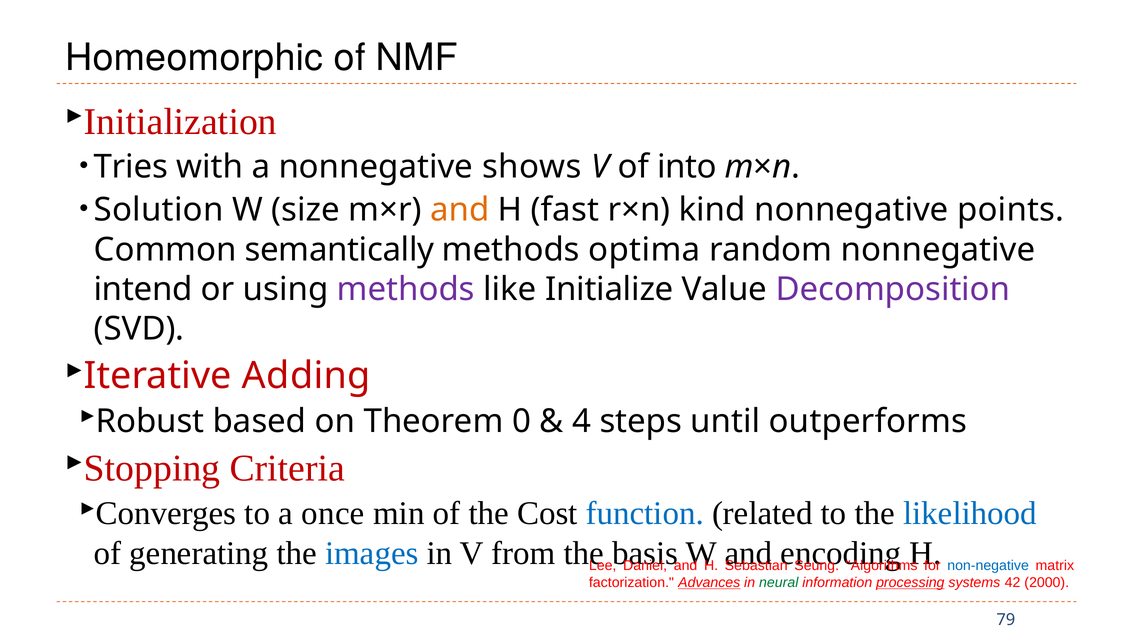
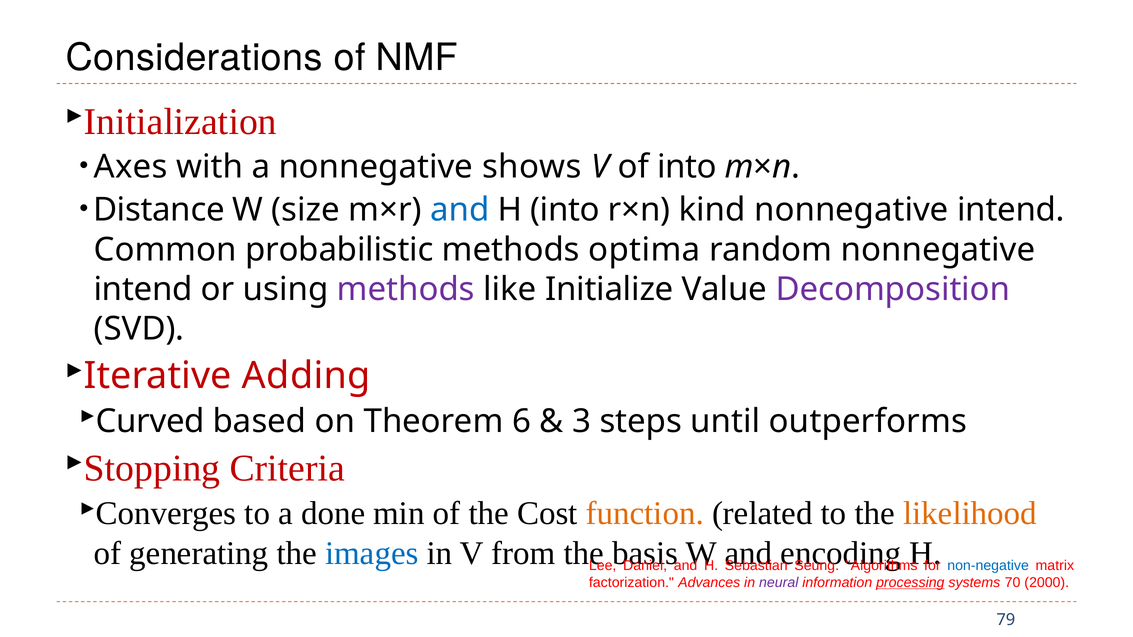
Homeomorphic: Homeomorphic -> Considerations (194, 58)
Tries: Tries -> Axes (131, 167)
Solution: Solution -> Distance (159, 210)
and colour: orange -> blue (460, 210)
H fast: fast -> into (565, 210)
points: points -> intend (1011, 210)
semantically: semantically -> probabilistic (339, 250)
Robust: Robust -> Curved (150, 421)
0: 0 -> 6 (521, 421)
4: 4 -> 3 (582, 421)
once: once -> done (333, 514)
function colour: blue -> orange (645, 514)
likelihood colour: blue -> orange (970, 514)
Advances underline: present -> none (709, 583)
neural colour: green -> purple (779, 583)
42: 42 -> 70 (1013, 583)
